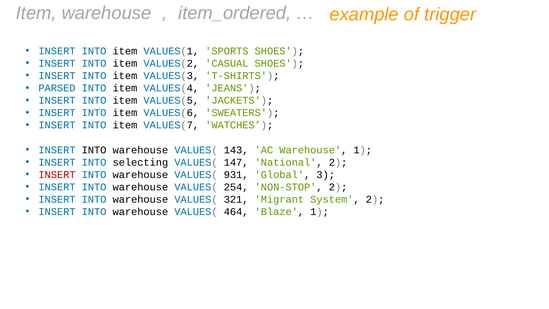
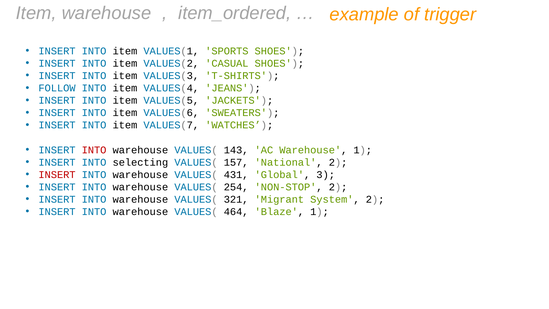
PARSED: PARSED -> FOLLOW (57, 88)
INTO colour: black -> red (94, 150)
147: 147 -> 157 (236, 162)
931: 931 -> 431 (236, 175)
